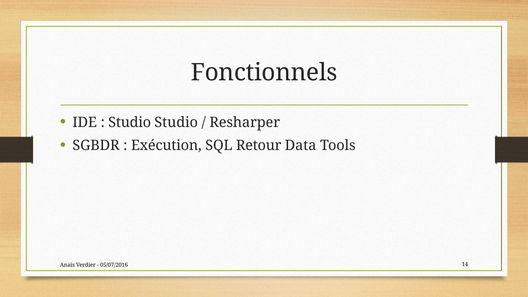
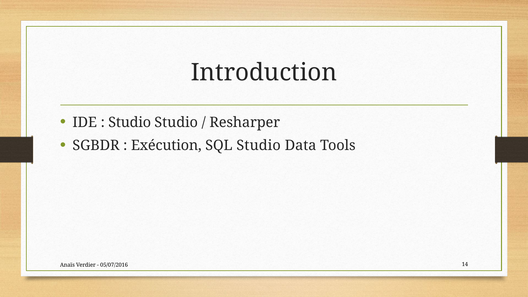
Fonctionnels: Fonctionnels -> Introduction (264, 72)
SQL Retour: Retour -> Studio (259, 145)
